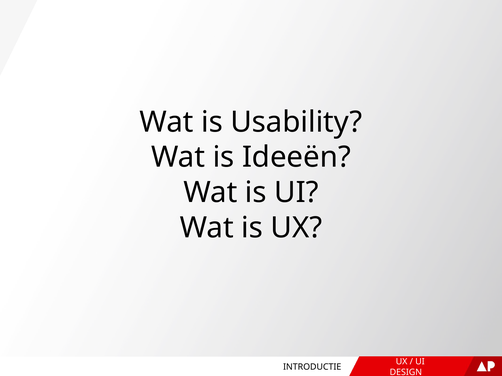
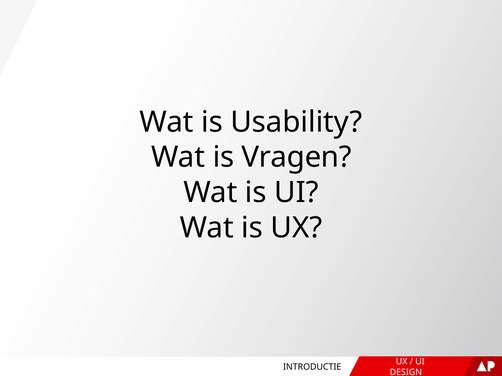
Ideeën: Ideeën -> Vragen (297, 157)
